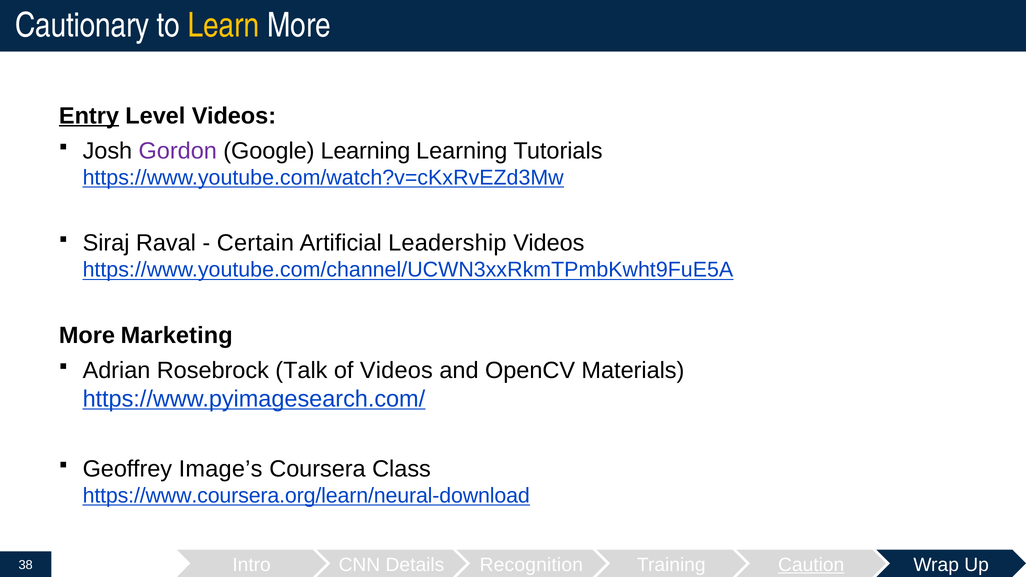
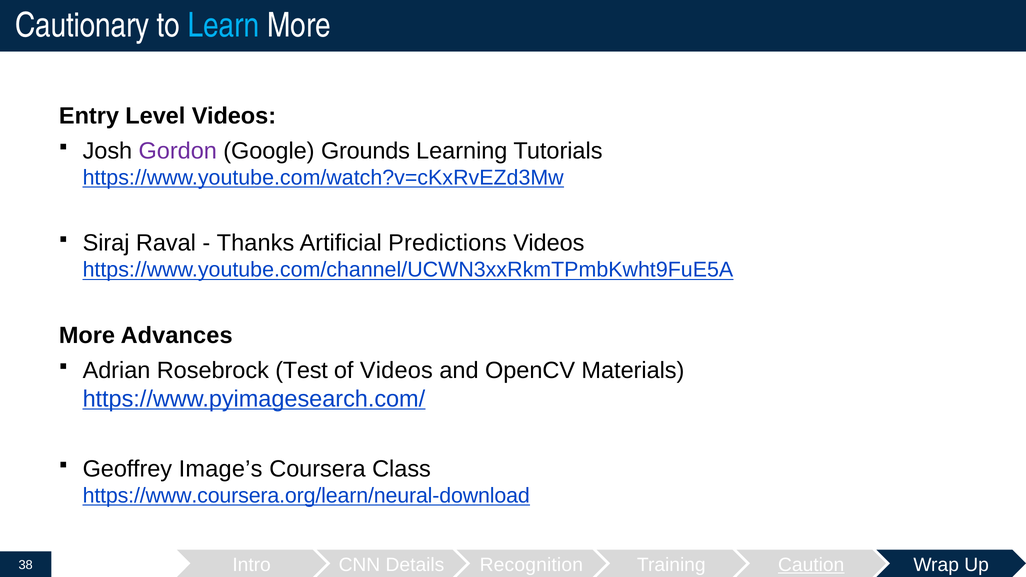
Learn colour: yellow -> light blue (223, 26)
Entry underline: present -> none (89, 116)
Google Learning: Learning -> Grounds (365, 151)
Certain: Certain -> Thanks (255, 243)
Leadership: Leadership -> Predictions (447, 243)
Marketing: Marketing -> Advances (177, 336)
Talk: Talk -> Test (302, 371)
